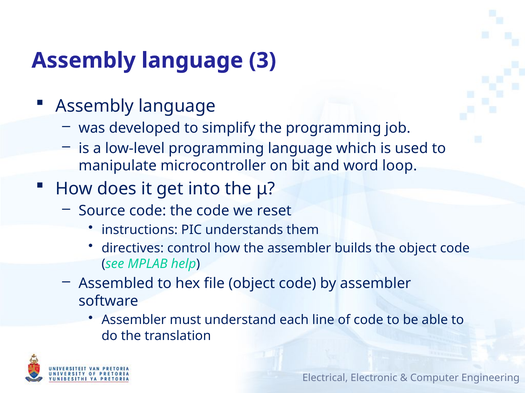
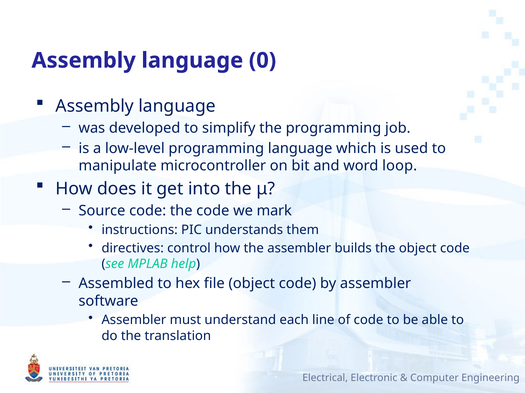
3: 3 -> 0 (263, 61)
reset: reset -> mark (274, 211)
